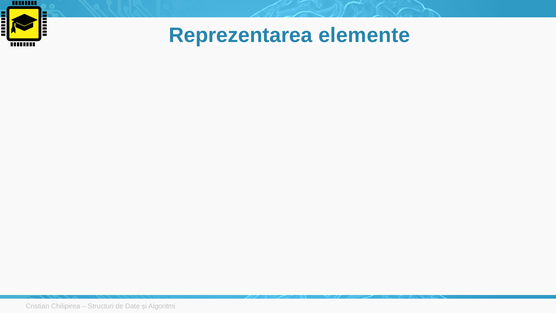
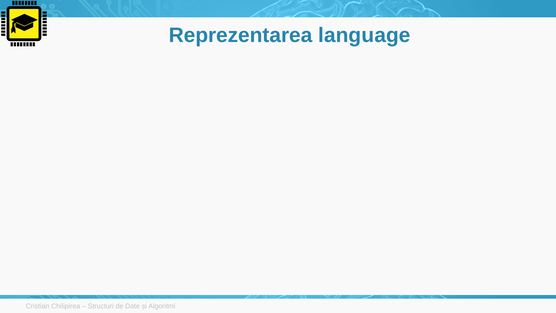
elemente: elemente -> language (364, 35)
